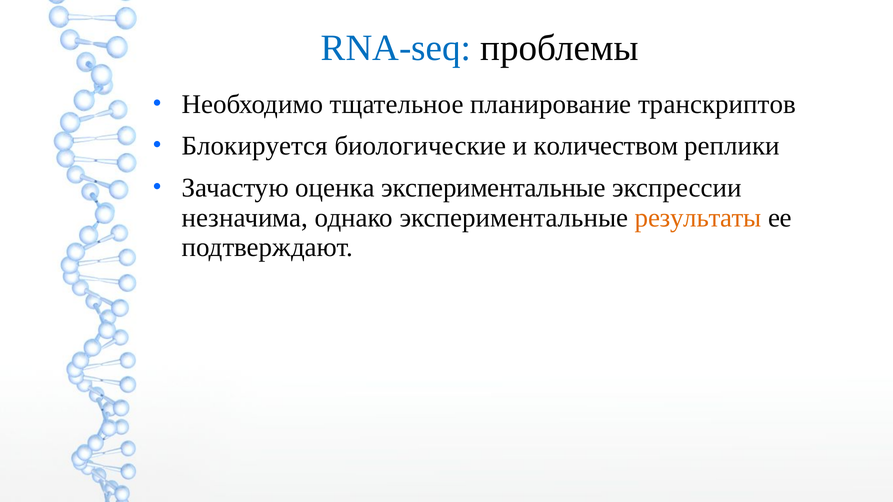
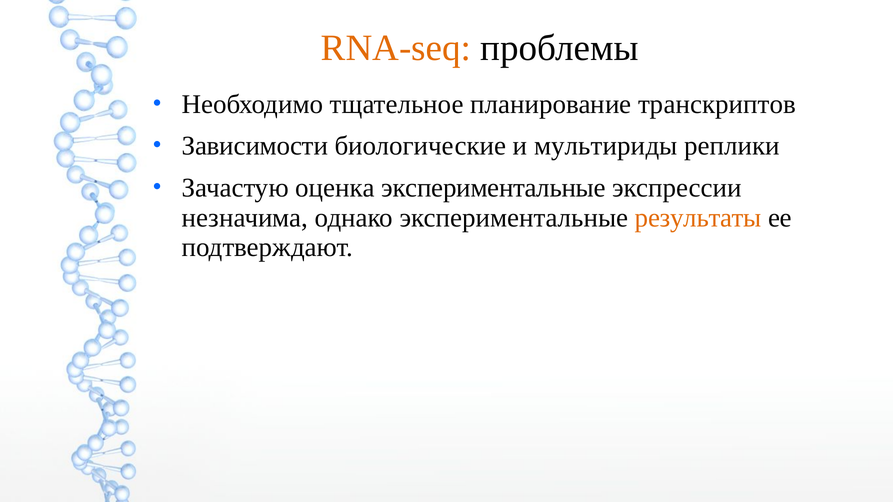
RNA-seq colour: blue -> orange (396, 48)
Блокируется: Блокируется -> Зависимости (255, 146)
количеством: количеством -> мультириды (606, 146)
